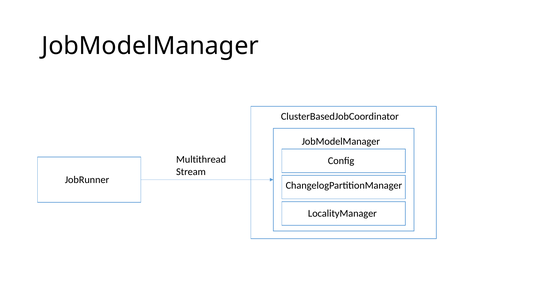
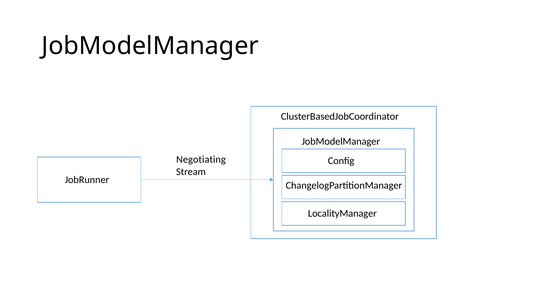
Multithread: Multithread -> Negotiating (201, 160)
